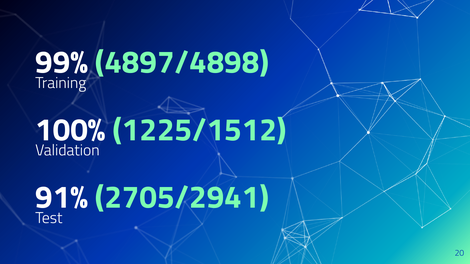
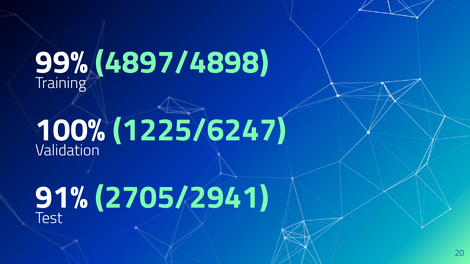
1225/1512: 1225/1512 -> 1225/6247 (199, 130)
